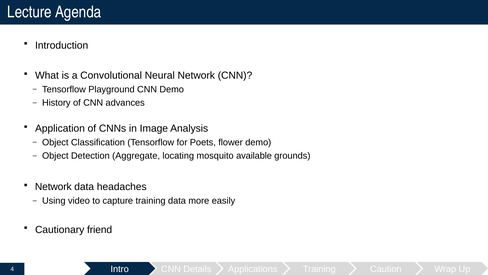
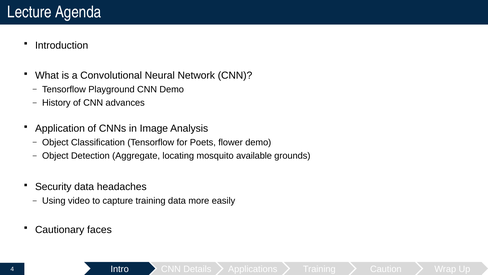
Network: Network -> Security (53, 187)
friend: friend -> faces (99, 229)
